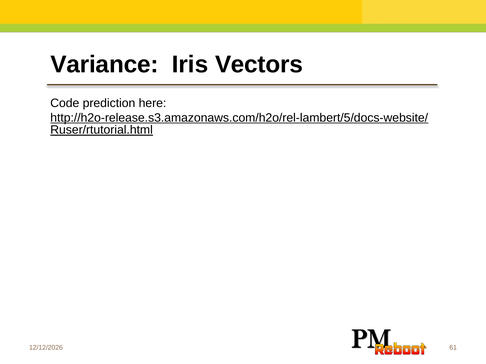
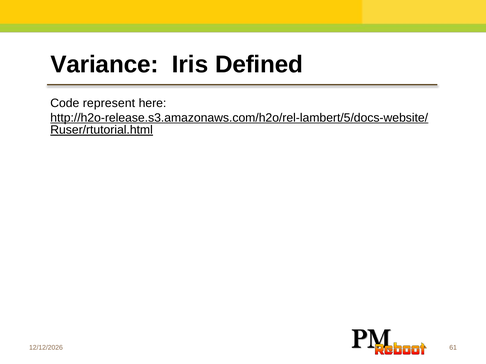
Vectors: Vectors -> Defined (259, 64)
prediction: prediction -> represent (109, 103)
